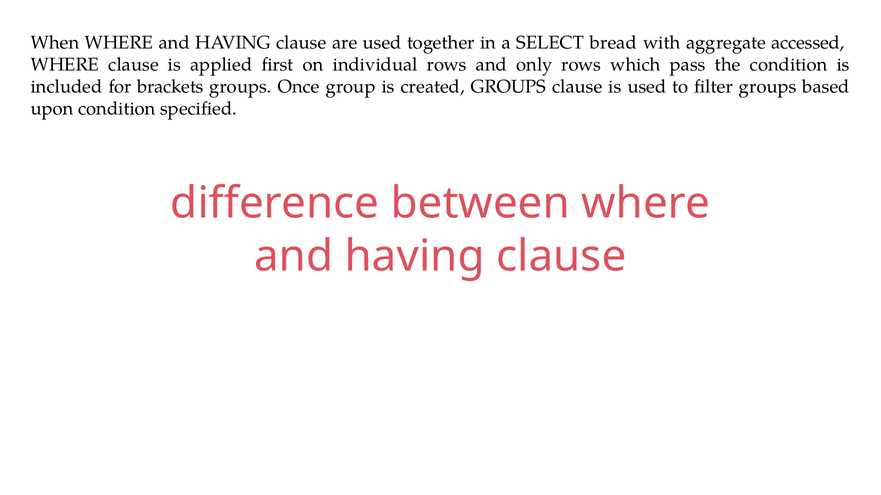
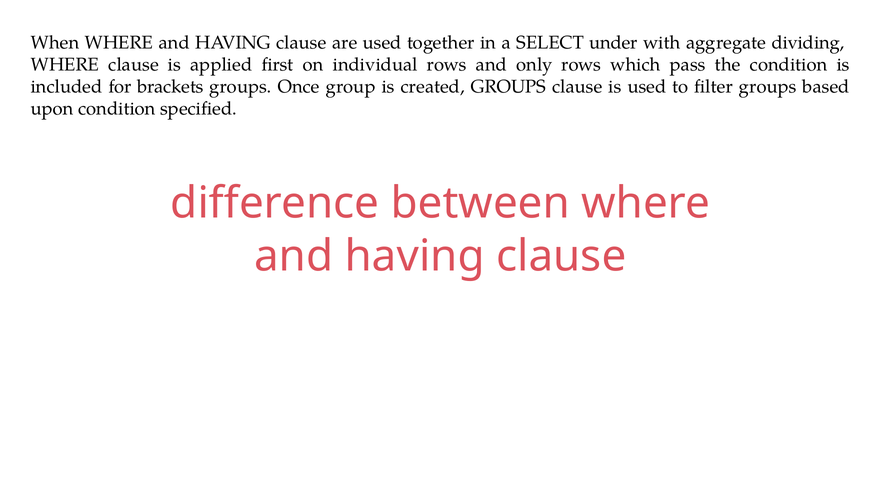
bread: bread -> under (614, 43)
accessed: accessed -> dividing (808, 43)
